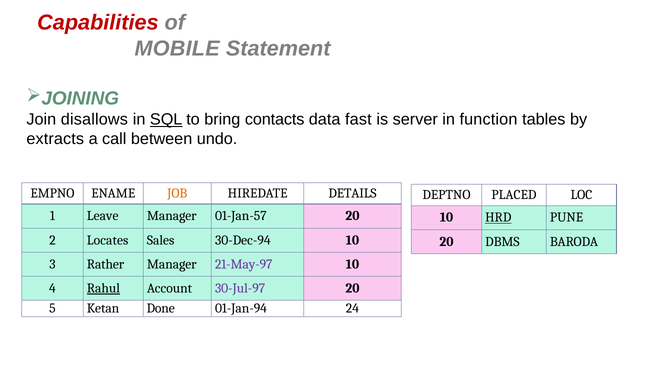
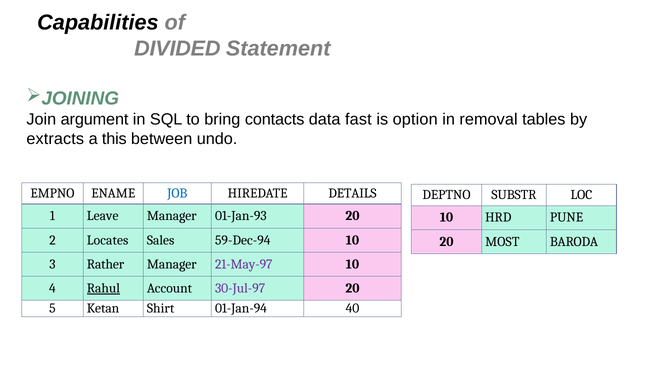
Capabilities colour: red -> black (98, 23)
MOBILE: MOBILE -> DIVIDED (177, 49)
disallows: disallows -> argument (95, 120)
SQL underline: present -> none (166, 120)
server: server -> option (415, 120)
function: function -> removal (489, 120)
call: call -> this (114, 139)
JOB colour: orange -> blue (177, 193)
PLACED: PLACED -> SUBSTR (514, 195)
01-Jan-57: 01-Jan-57 -> 01-Jan-93 (241, 216)
HRD underline: present -> none (498, 218)
30-Dec-94: 30-Dec-94 -> 59-Dec-94 (243, 240)
DBMS: DBMS -> MOST (502, 242)
Done: Done -> Shirt (161, 309)
24: 24 -> 40 (352, 309)
